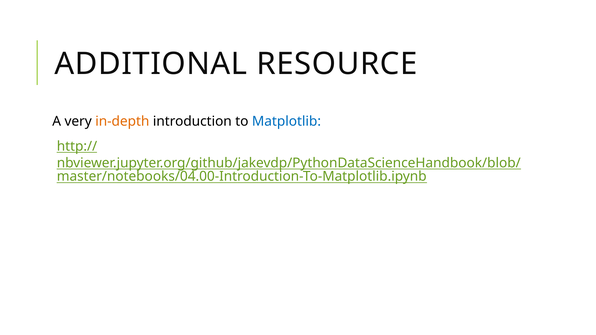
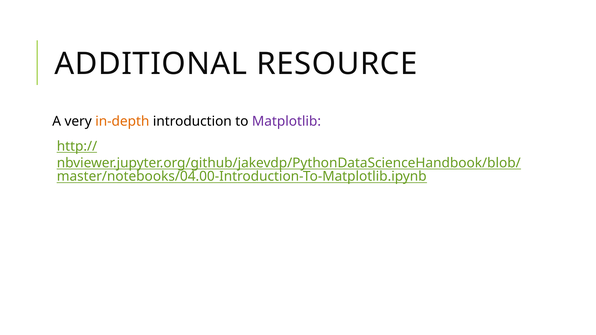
Matplotlib colour: blue -> purple (286, 121)
